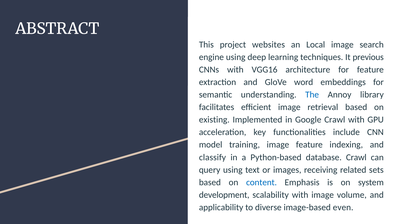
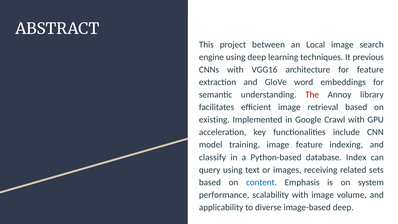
websites: websites -> between (269, 45)
The colour: blue -> red (312, 95)
database Crawl: Crawl -> Index (356, 157)
development: development -> performance (224, 195)
image-based even: even -> deep (343, 207)
